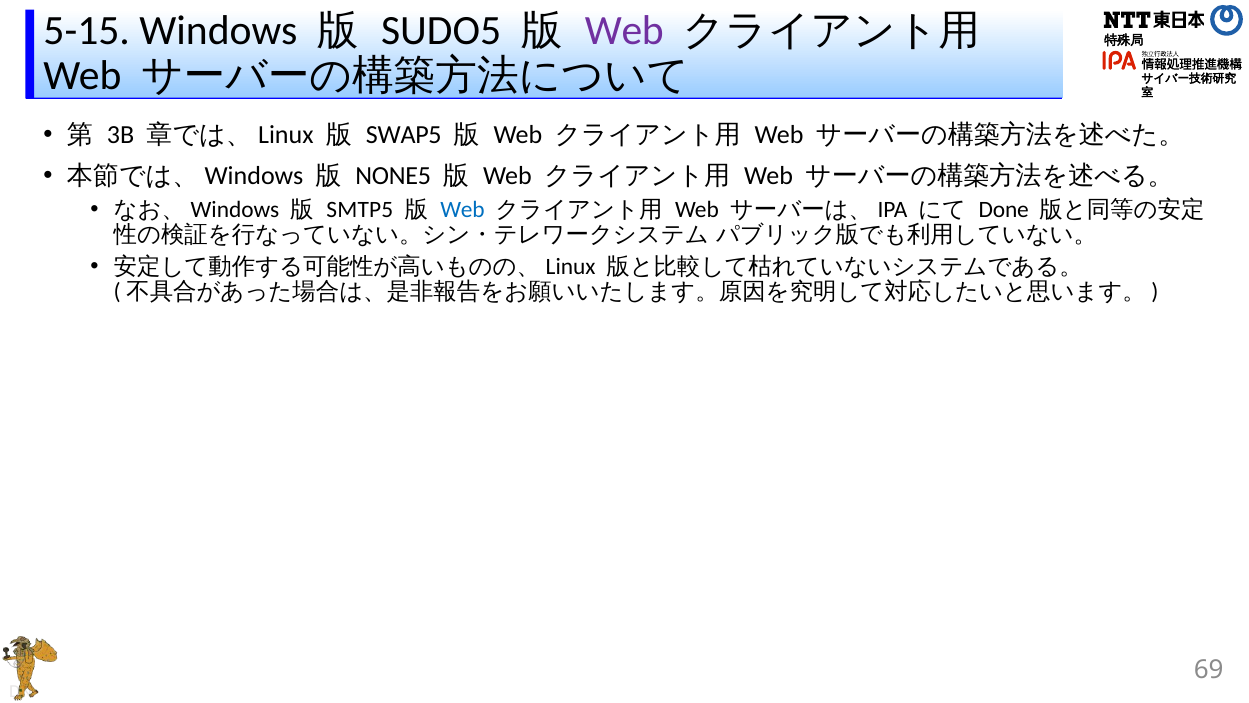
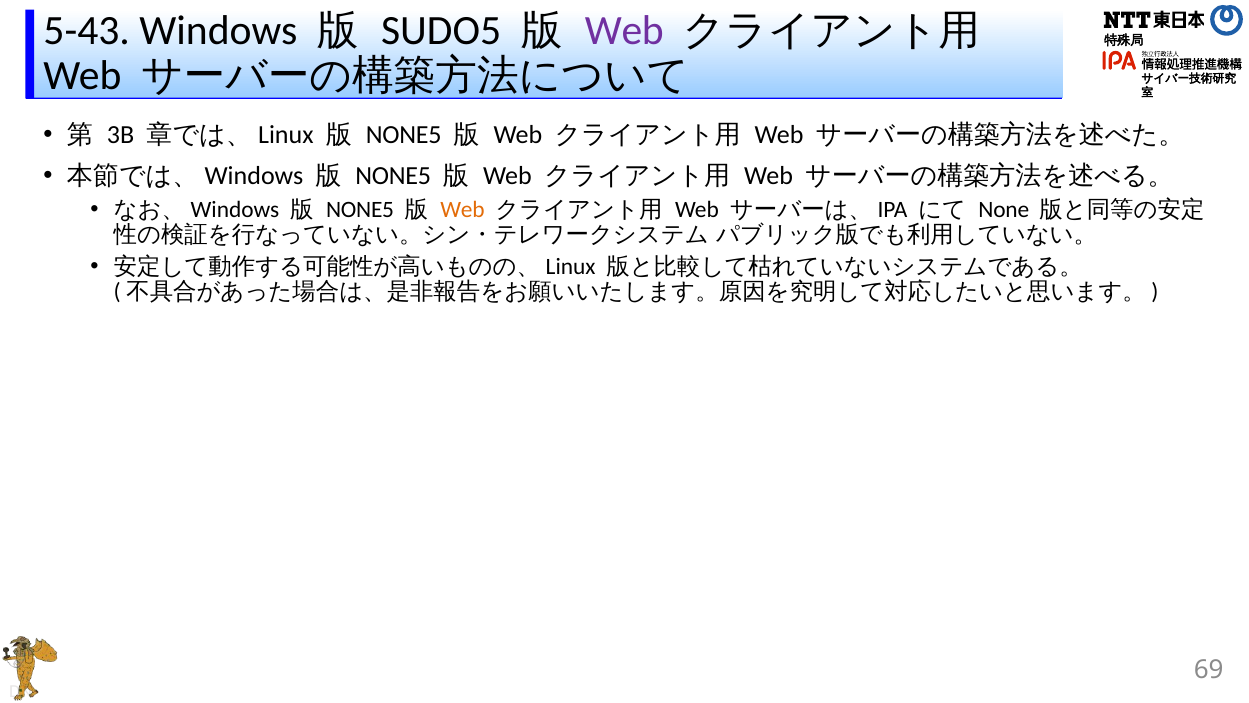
5-15: 5-15 -> 5-43 (87, 31)
SWAP5: SWAP5 -> NONE5 (404, 135)
SMTP5: SMTP5 -> NONE5 (360, 209)
Web colour: blue -> orange (463, 209)
Done: Done -> None (1004, 209)
